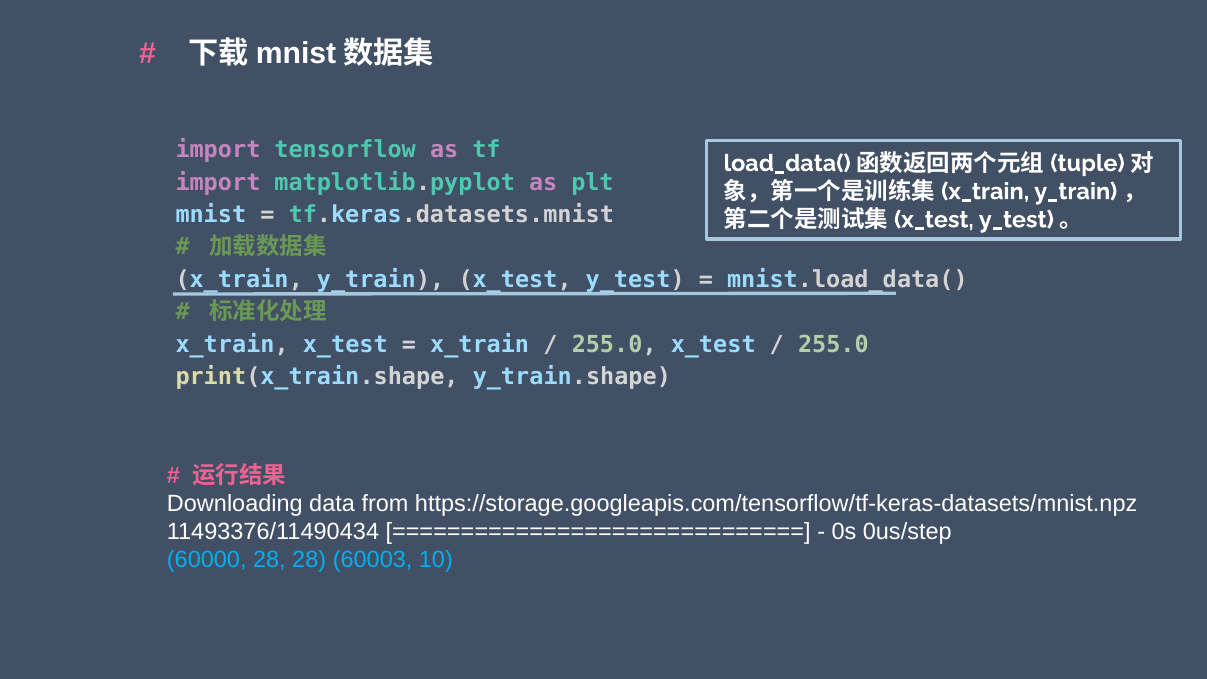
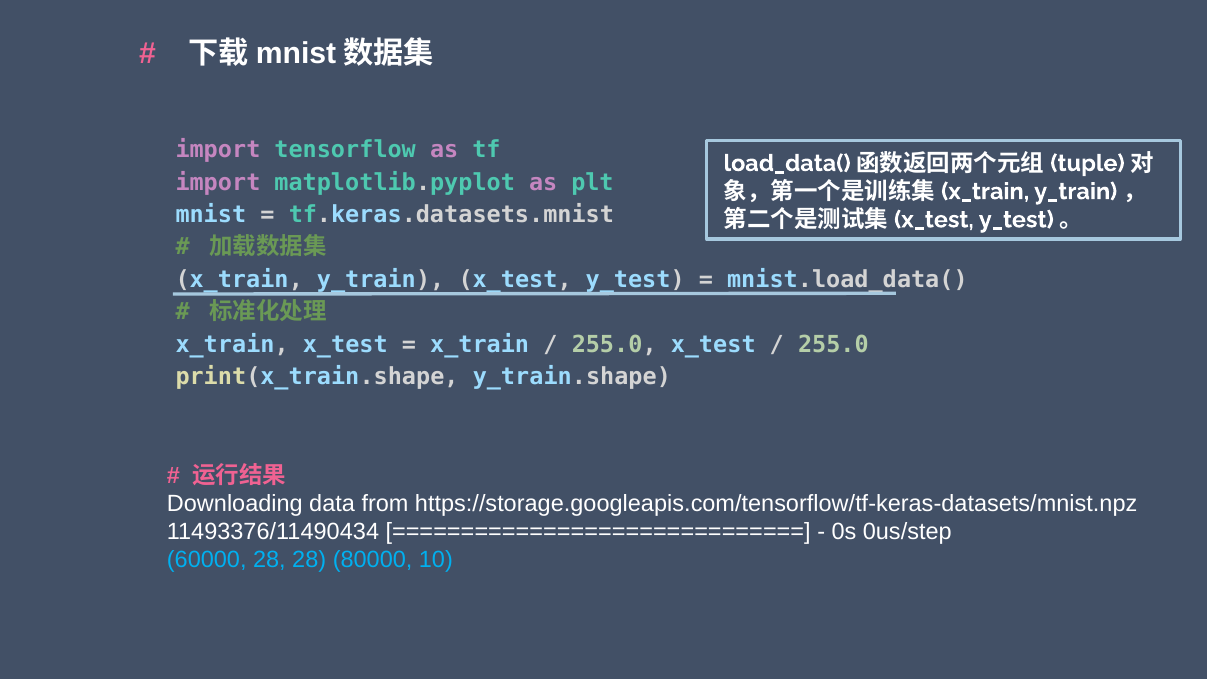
60003: 60003 -> 80000 (373, 560)
